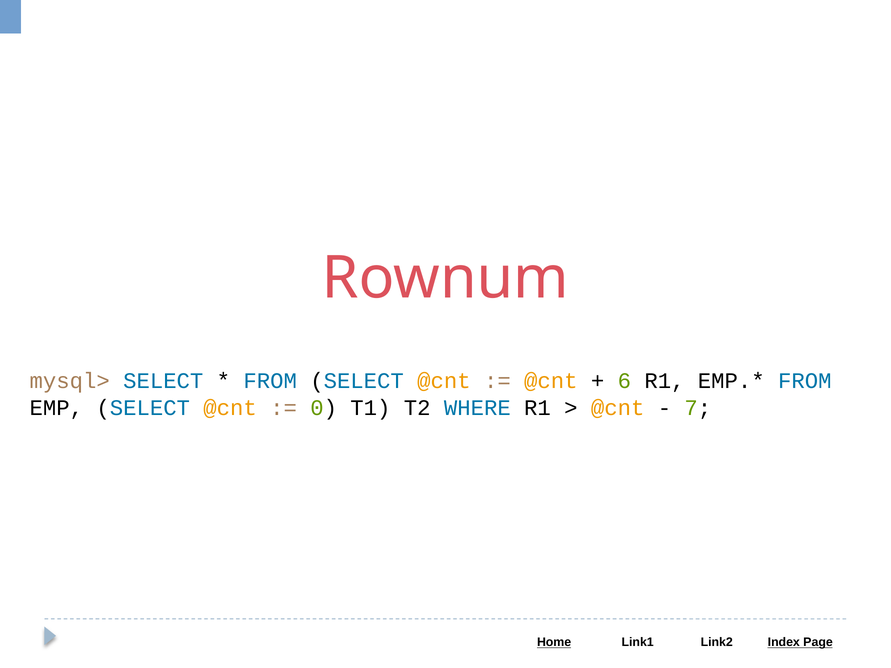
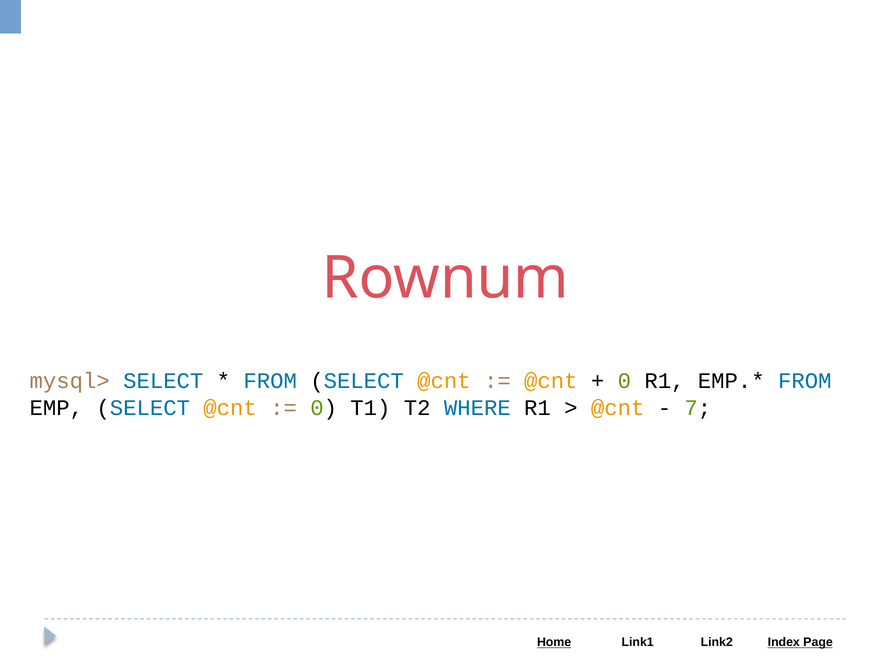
6: 6 -> 0 (624, 381)
